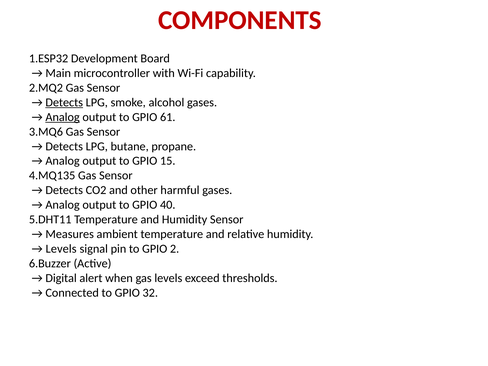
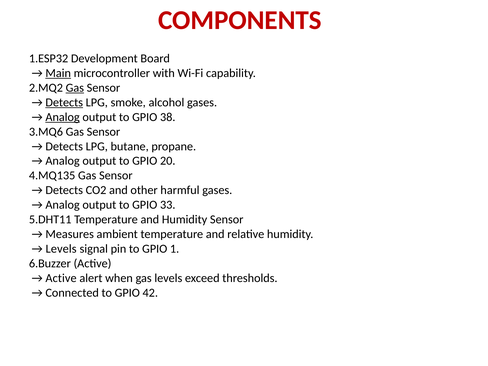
Main underline: none -> present (58, 73)
Gas underline: none -> present (75, 88)
61: 61 -> 38 (168, 117)
15: 15 -> 20 (168, 161)
40: 40 -> 33 (168, 205)
2: 2 -> 1 (175, 249)
Digital: Digital -> Active (61, 278)
32: 32 -> 42 (150, 293)
